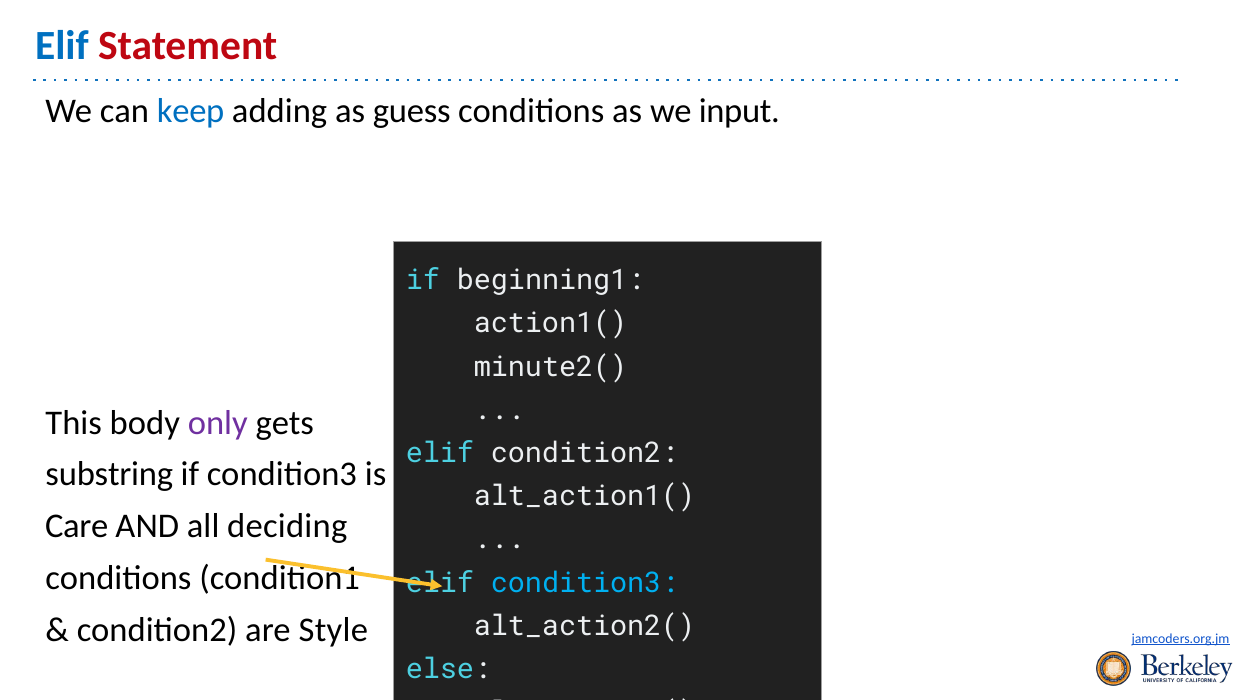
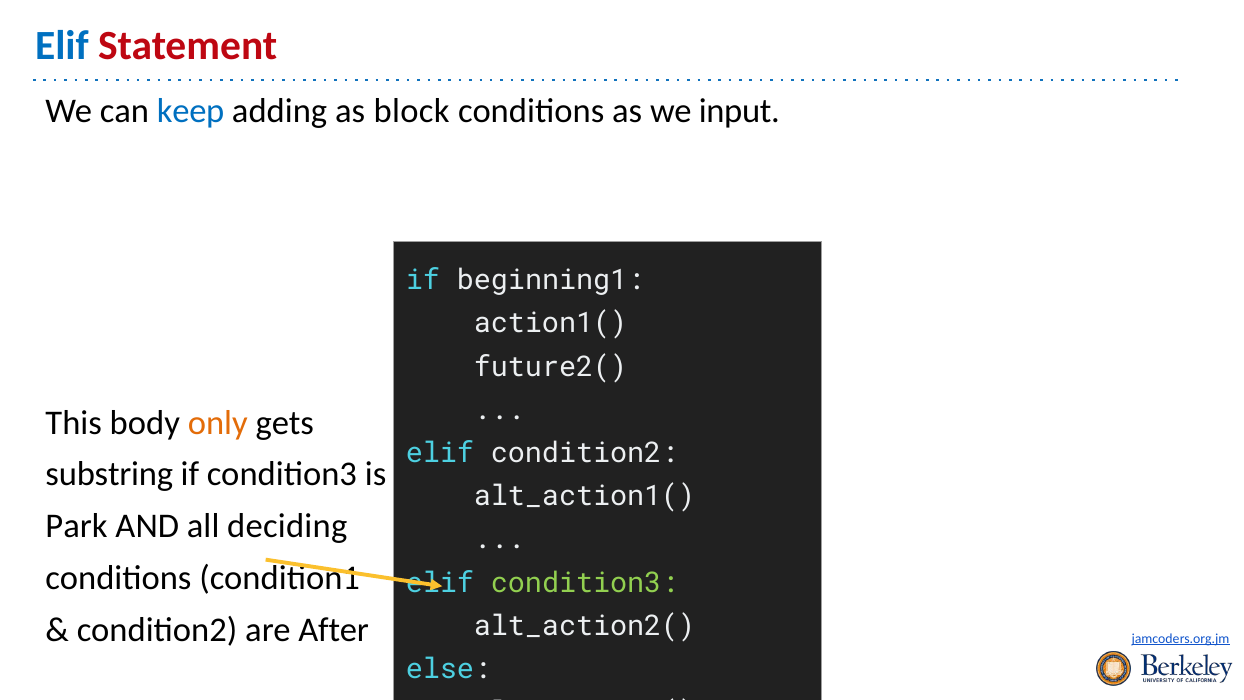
guess: guess -> block (412, 111)
minute2(: minute2( -> future2( (551, 367)
only colour: purple -> orange (218, 423)
Care: Care -> Park (77, 526)
condition3 colour: light blue -> light green (585, 583)
Style: Style -> After (334, 630)
